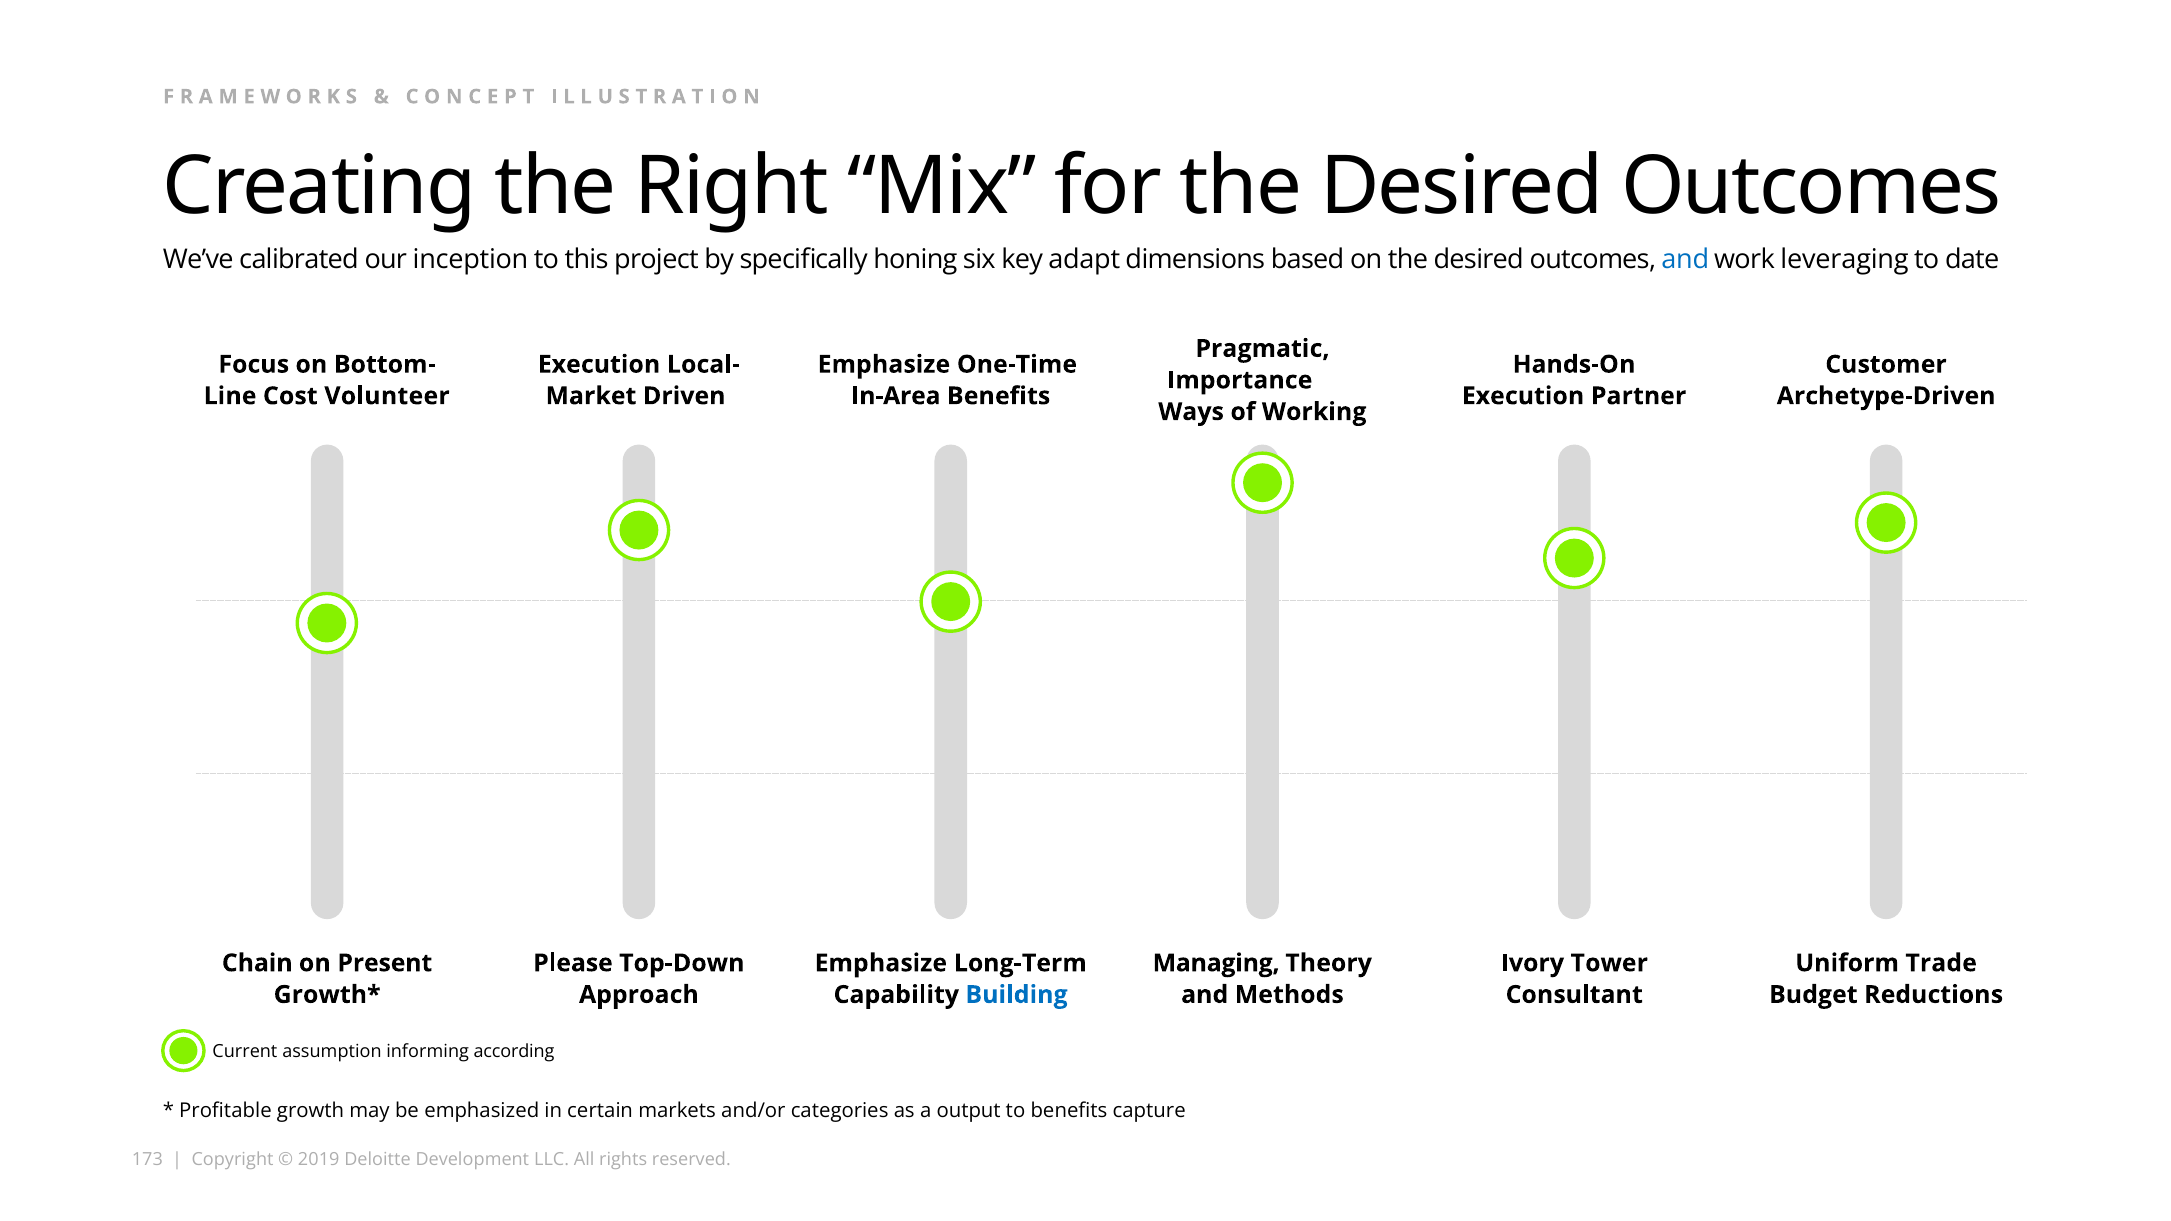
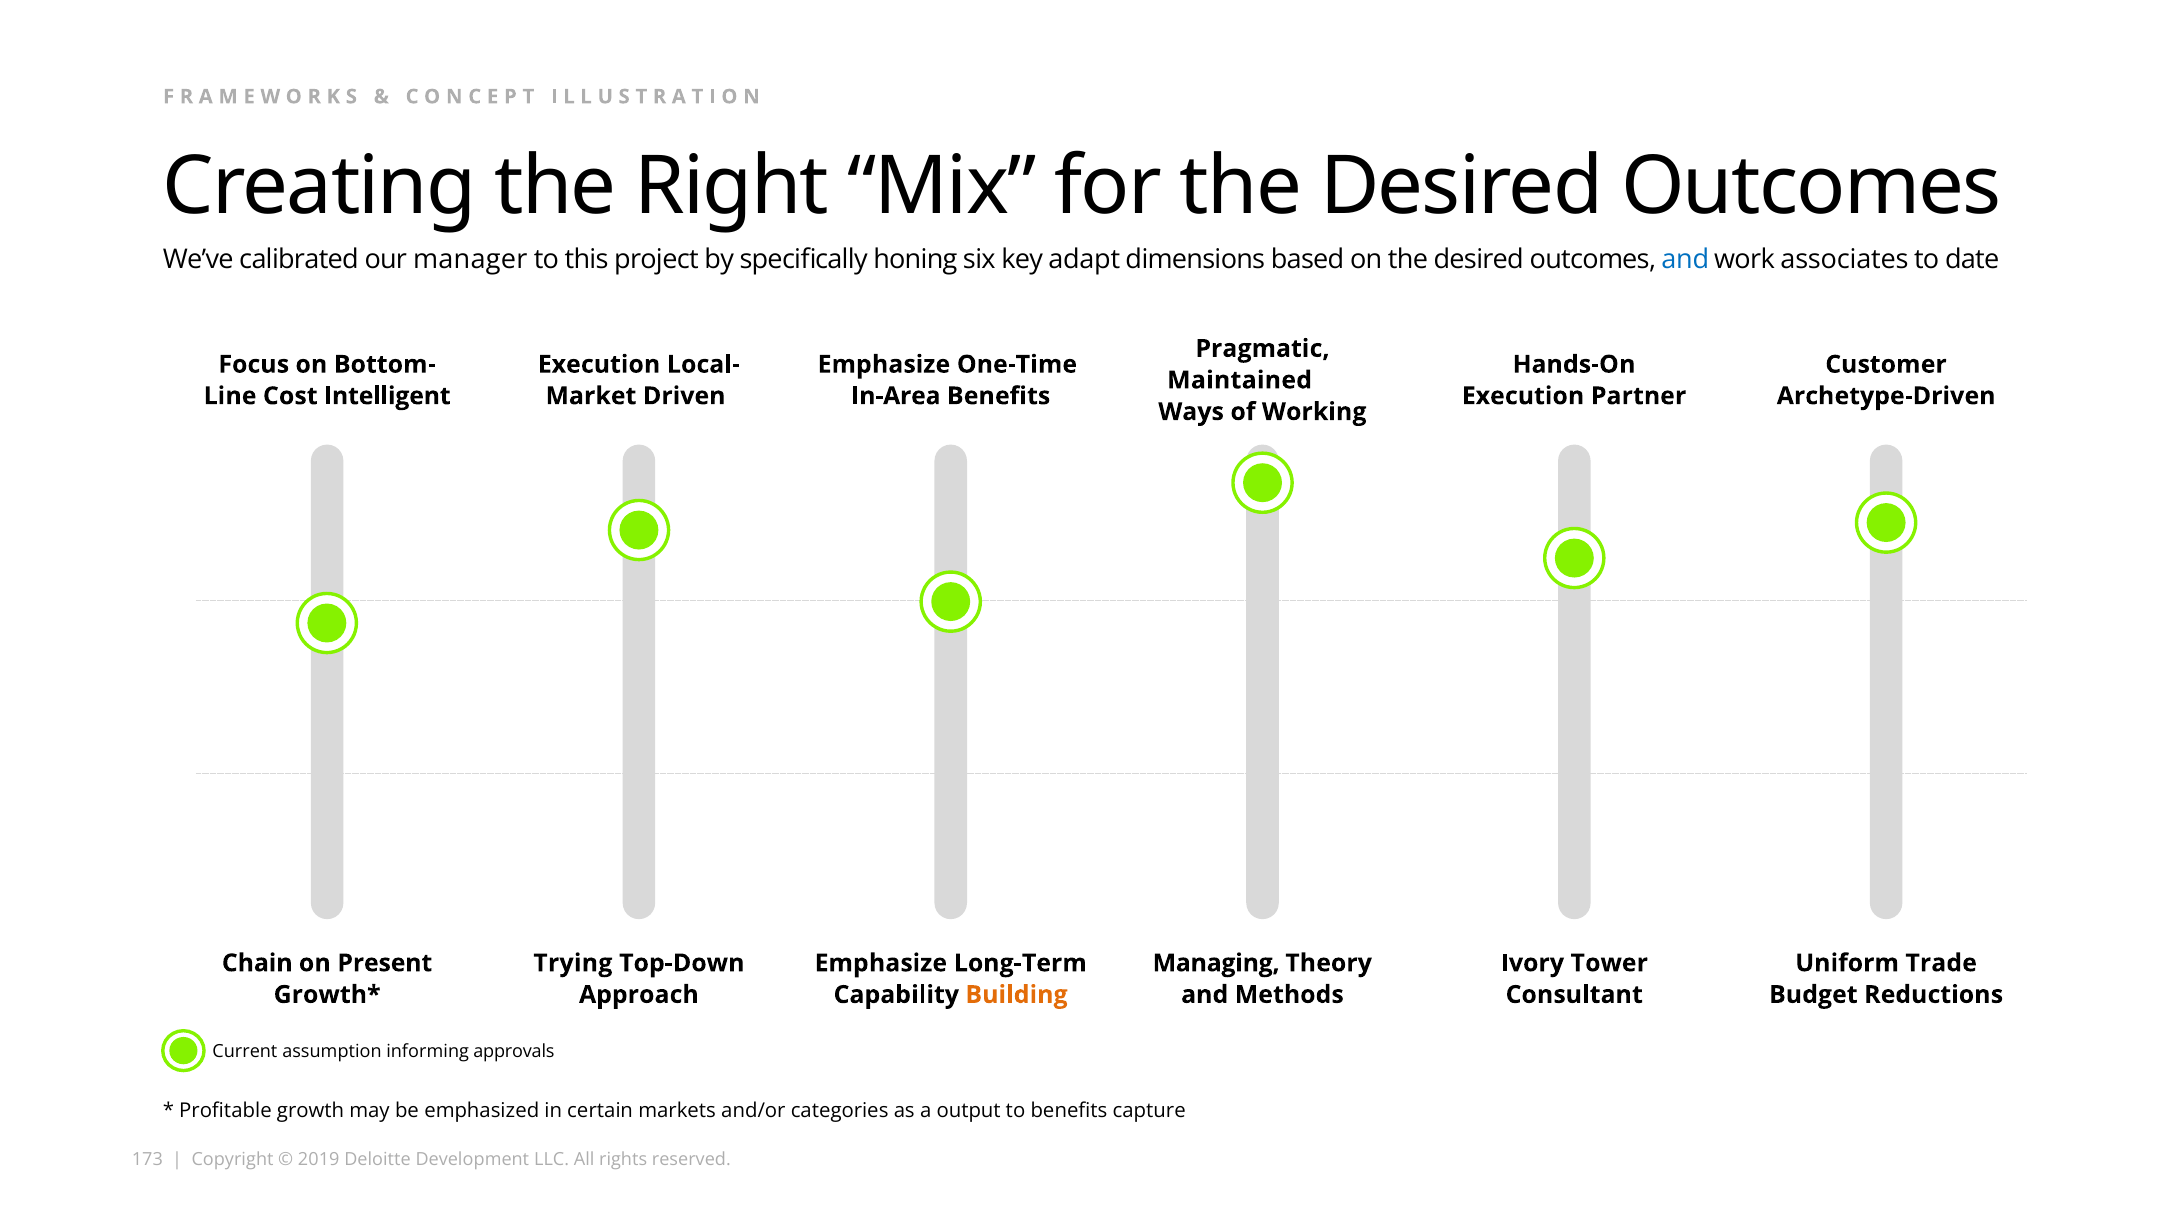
inception: inception -> manager (470, 259)
leveraging: leveraging -> associates (1845, 259)
Importance: Importance -> Maintained (1240, 380)
Volunteer: Volunteer -> Intelligent (387, 396)
Please: Please -> Trying (573, 963)
Building colour: blue -> orange (1017, 995)
according: according -> approvals (514, 1052)
